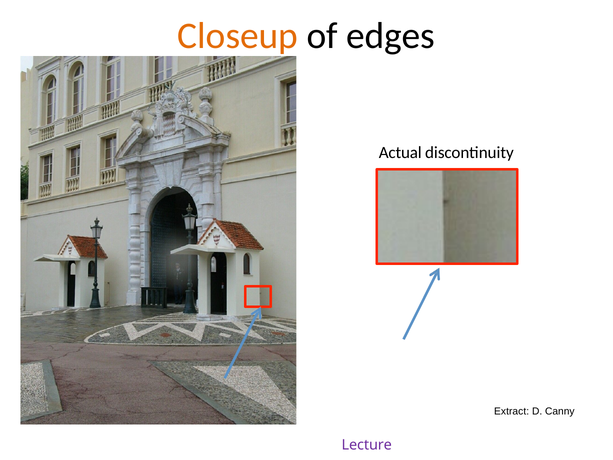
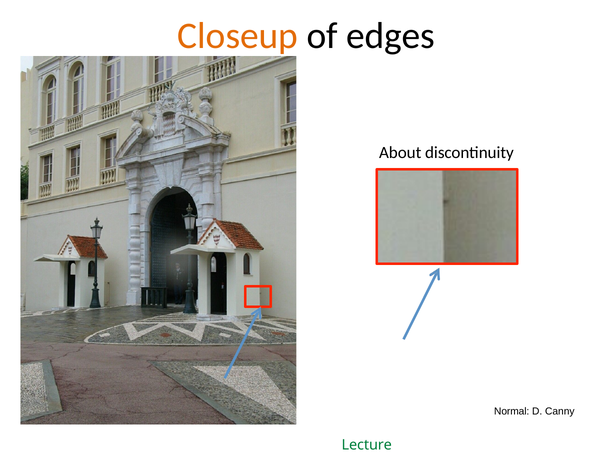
Actual: Actual -> About (400, 152)
Extract: Extract -> Normal (512, 411)
Lecture colour: purple -> green (367, 444)
